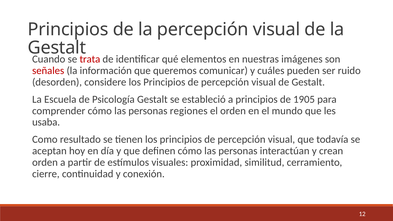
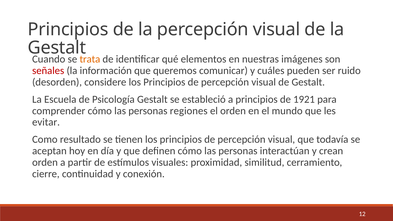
trata colour: red -> orange (90, 59)
1905: 1905 -> 1921 (304, 99)
usaba: usaba -> evitar (46, 122)
